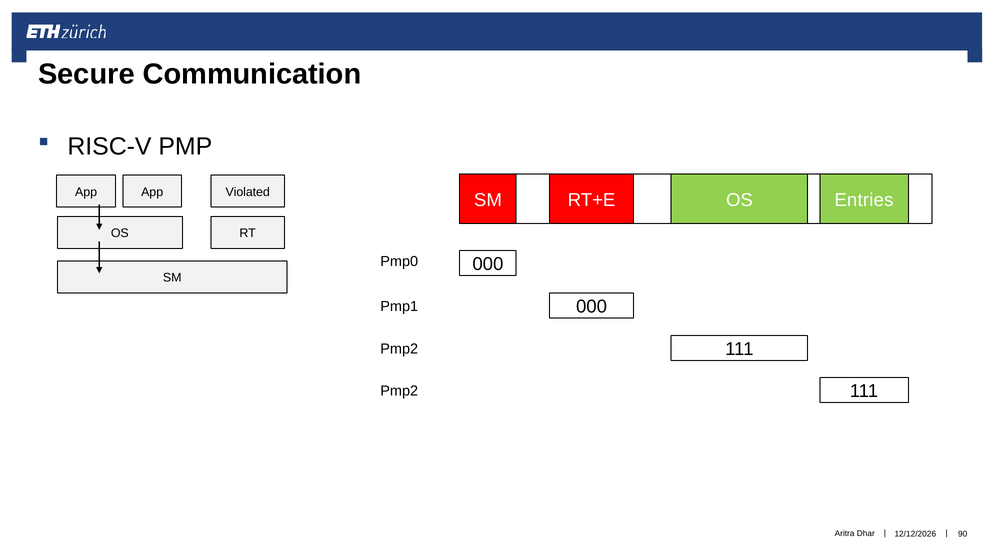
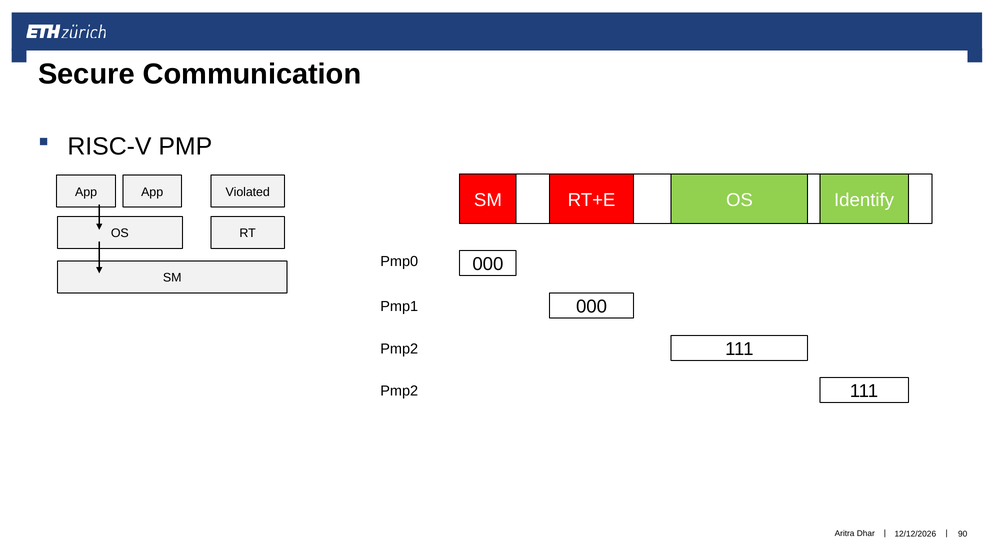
Entries: Entries -> Identify (864, 200)
